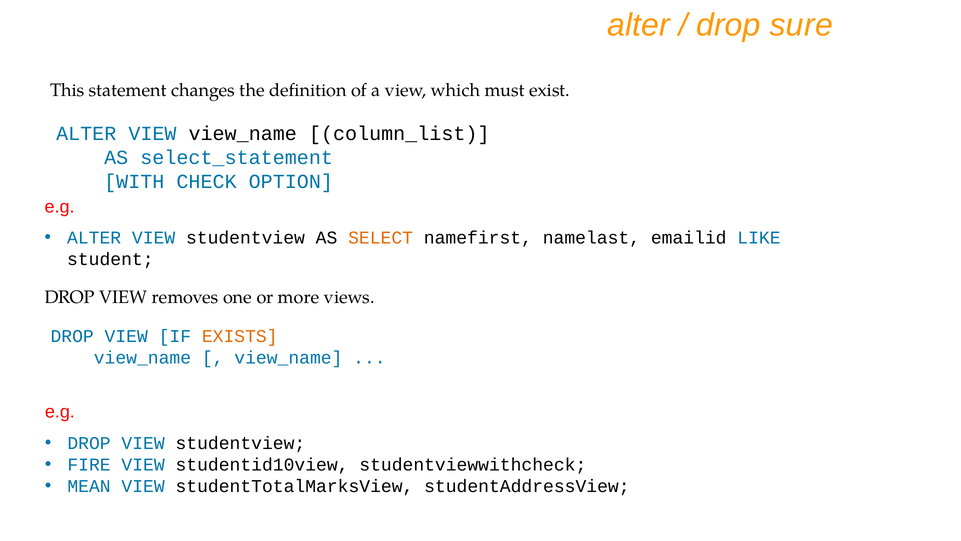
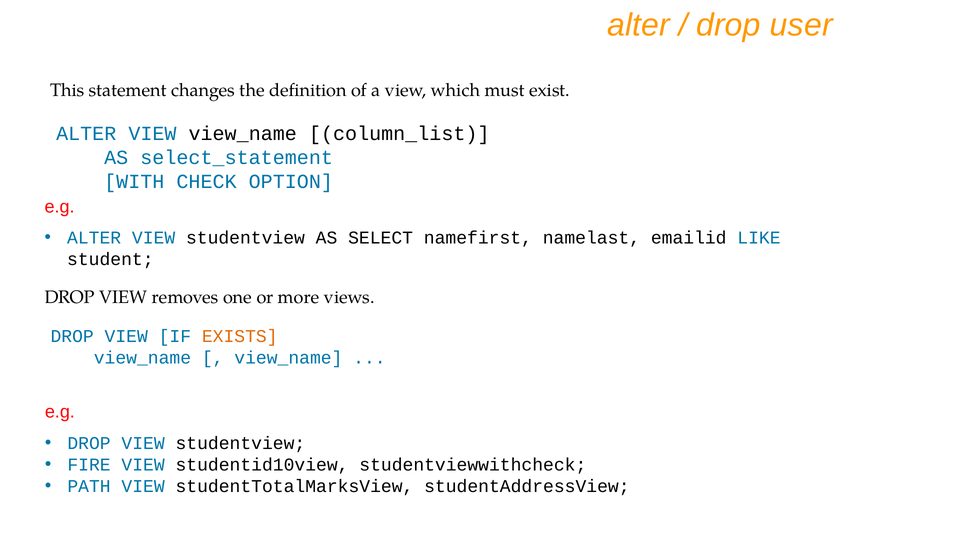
sure: sure -> user (801, 25)
SELECT colour: orange -> black (381, 238)
MEAN: MEAN -> PATH (89, 486)
